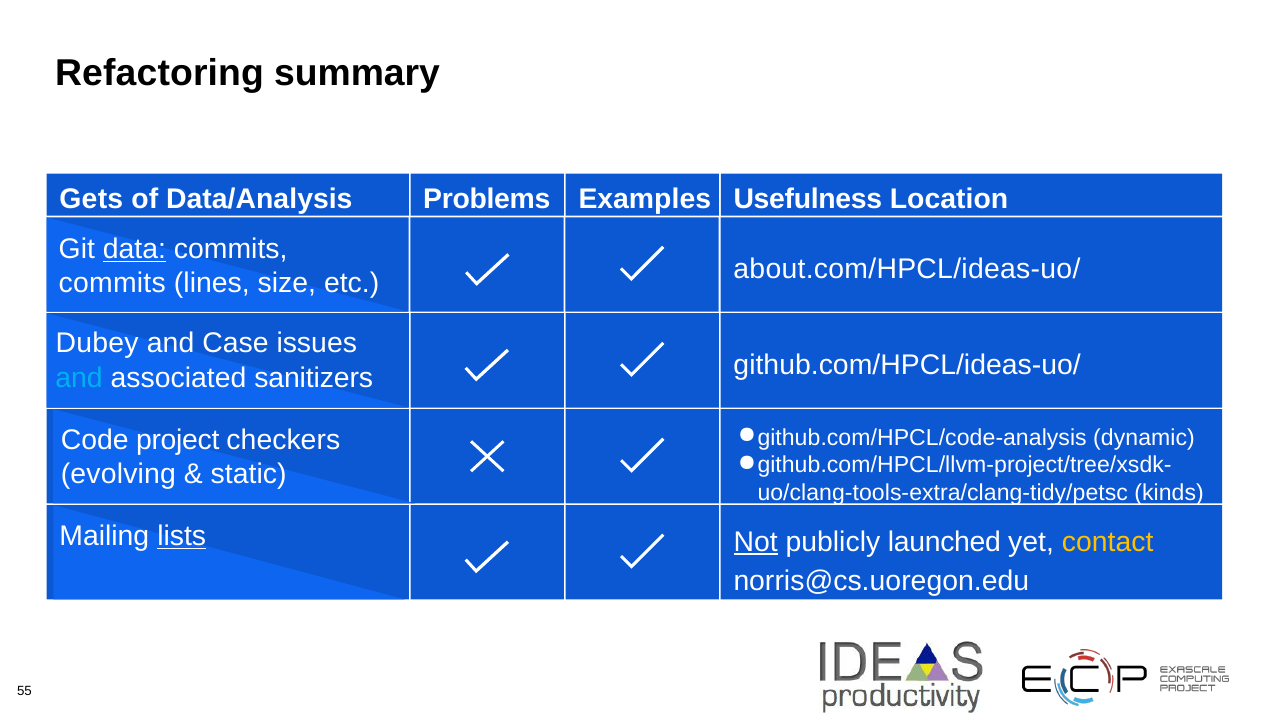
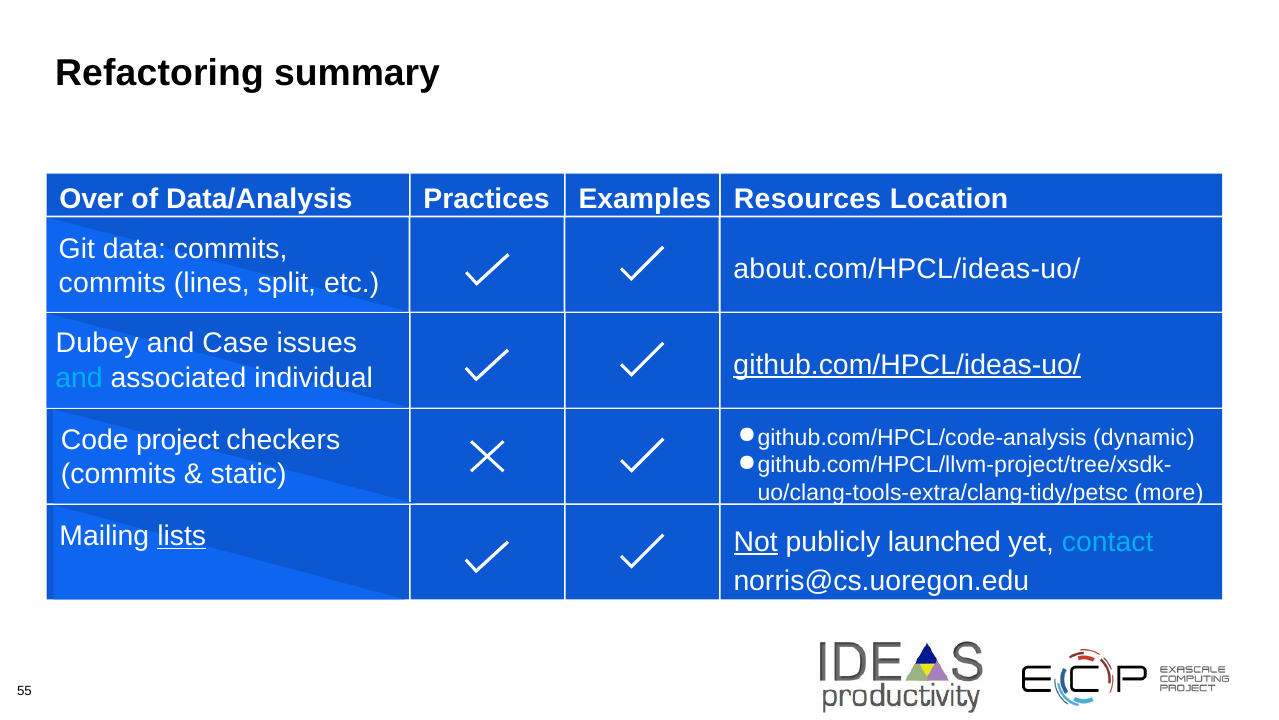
Gets: Gets -> Over (92, 199)
Problems: Problems -> Practices (487, 199)
Usefulness: Usefulness -> Resources (808, 199)
data underline: present -> none (134, 249)
size: size -> split (287, 283)
github.com/HPCL/ideas-uo/ underline: none -> present (907, 365)
sanitizers: sanitizers -> individual (314, 378)
evolving: evolving -> commits (118, 474)
kinds: kinds -> more (1169, 493)
contact colour: yellow -> light blue (1108, 542)
